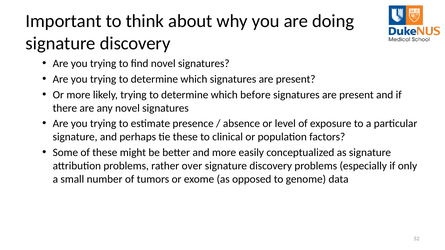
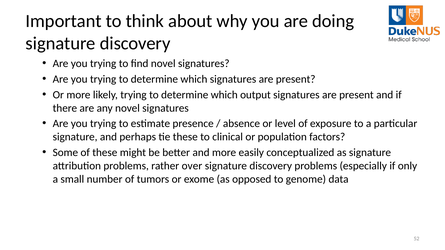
before: before -> output (255, 95)
